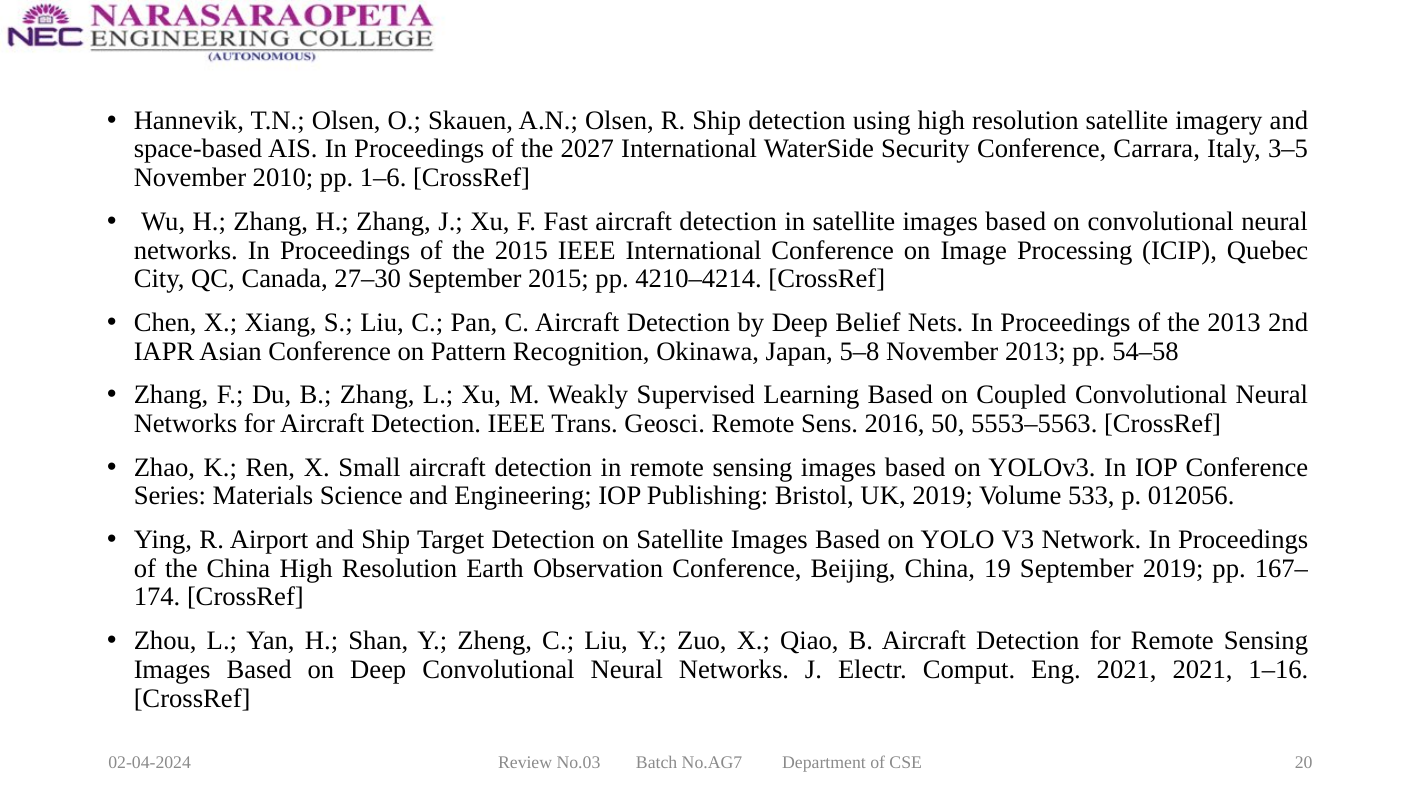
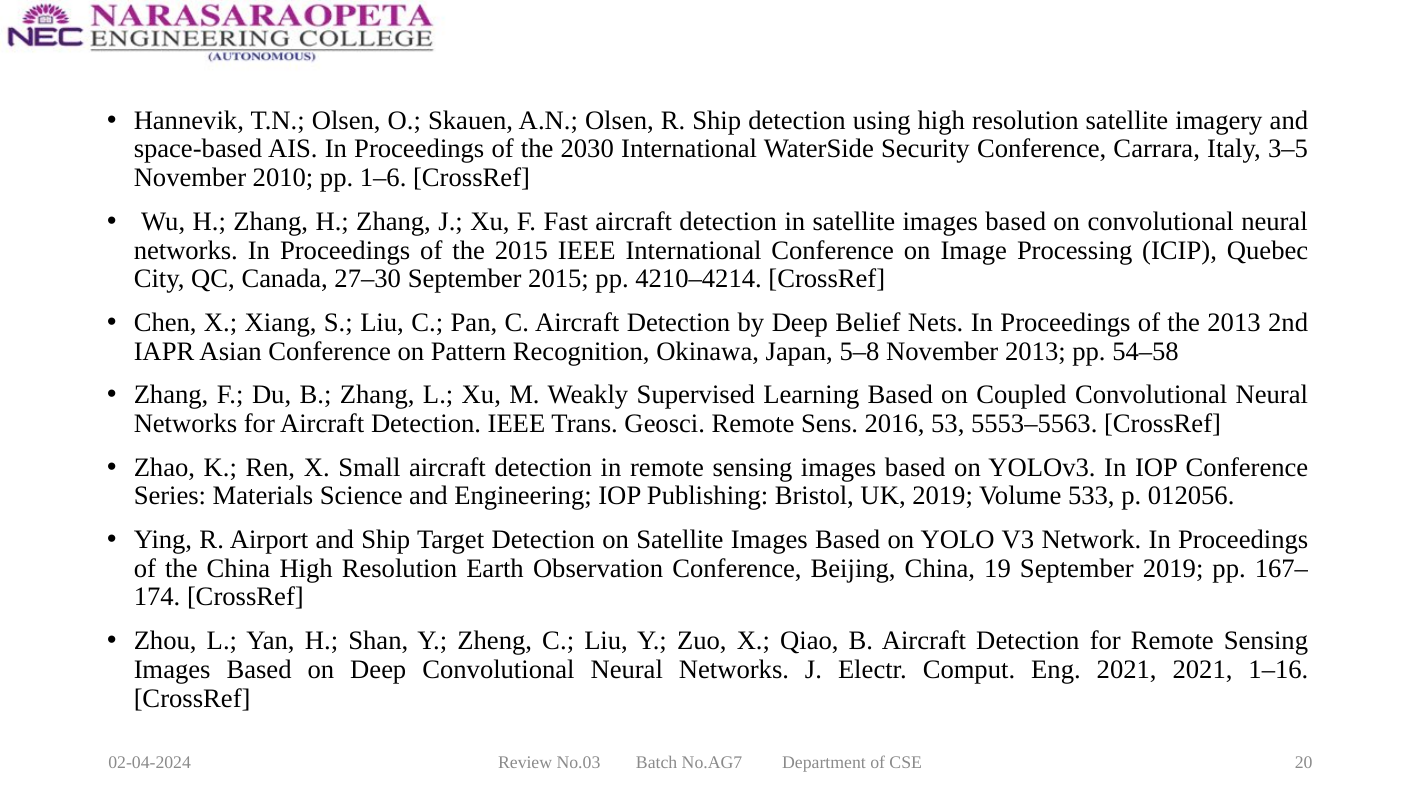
2027: 2027 -> 2030 (587, 149)
50: 50 -> 53 (948, 424)
